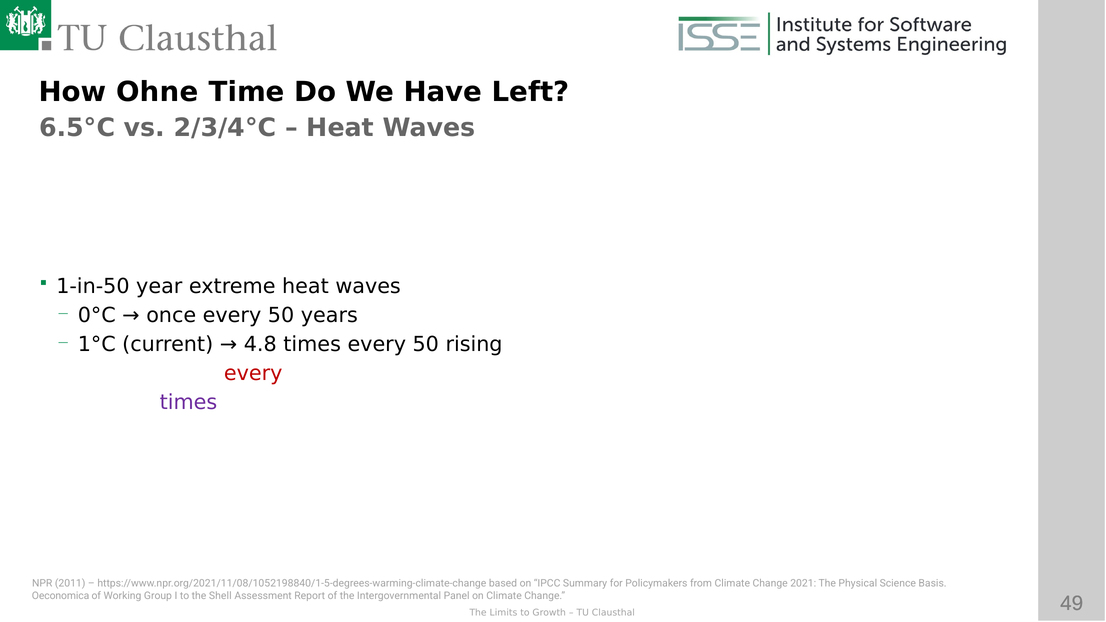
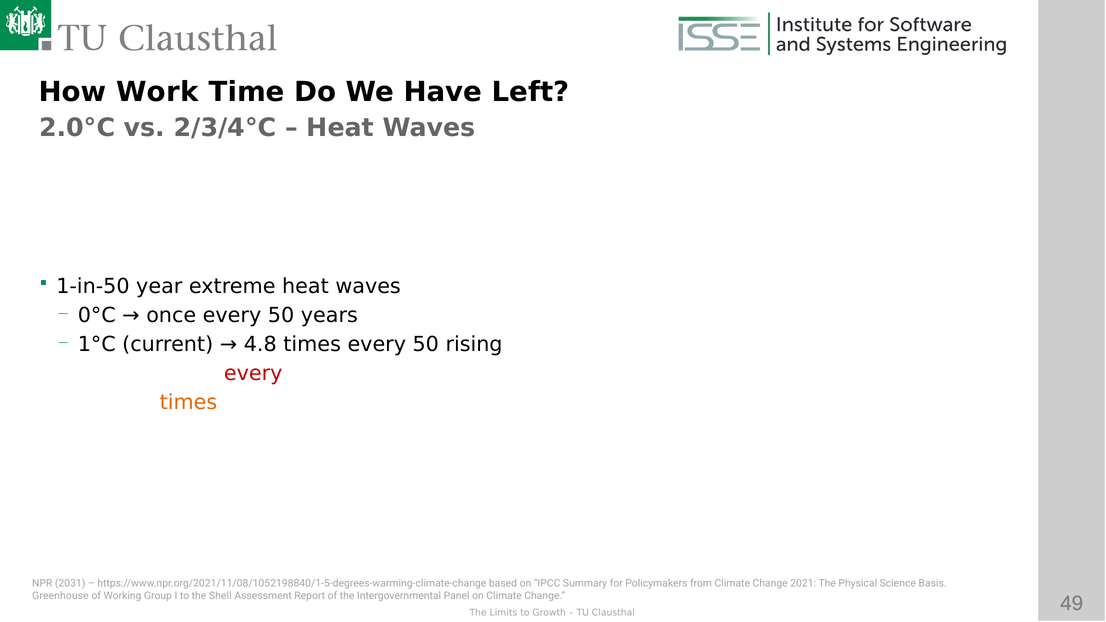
Ohne: Ohne -> Work (157, 92)
6.5°C: 6.5°C -> 2.0°C (77, 128)
times colour: purple -> orange (188, 403)
2011: 2011 -> 2031 (70, 584)
Oeconomica: Oeconomica -> Greenhouse (60, 596)
